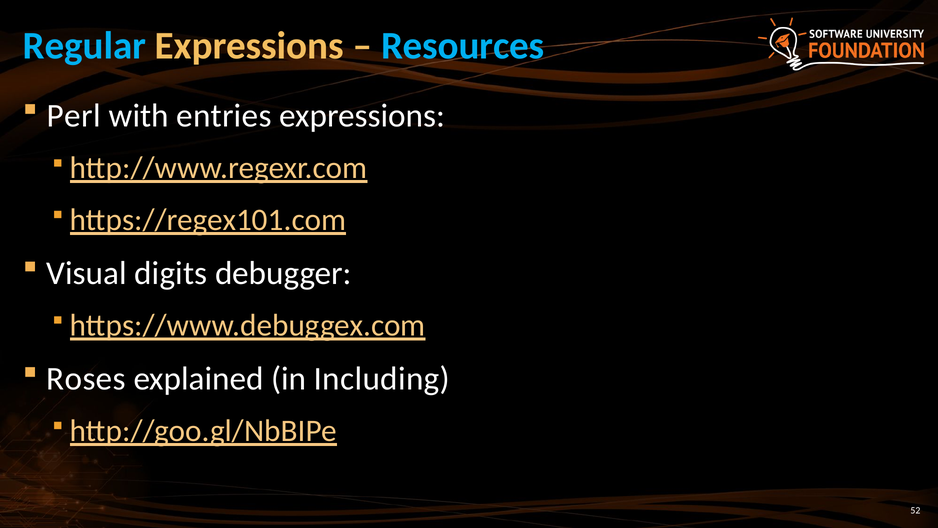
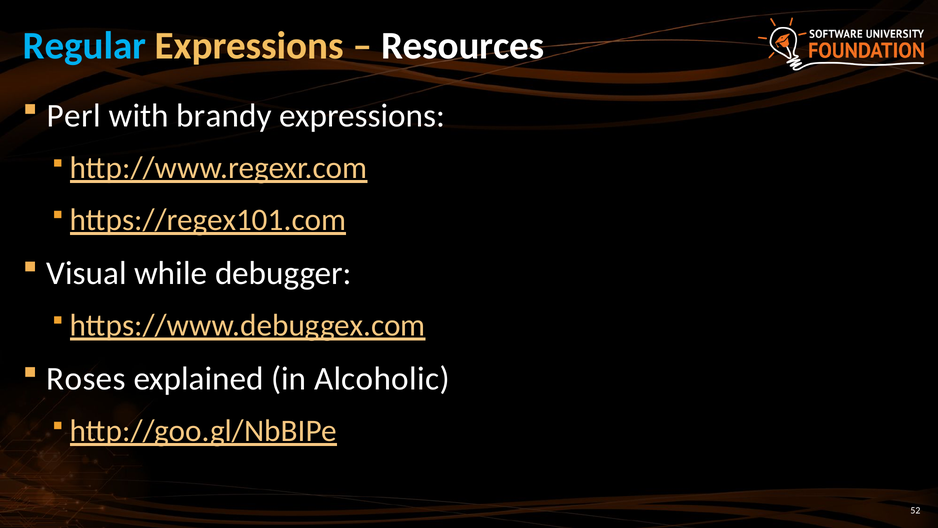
Resources colour: light blue -> white (463, 46)
entries: entries -> brandy (224, 116)
digits: digits -> while (171, 273)
Including: Including -> Alcoholic (382, 378)
